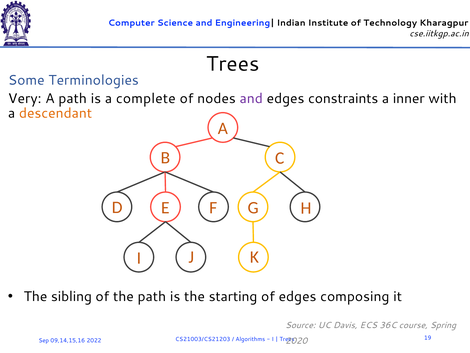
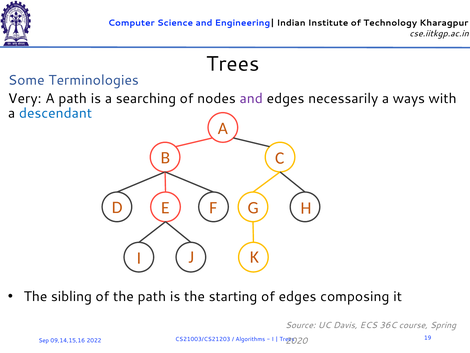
complete: complete -> searching (146, 98)
constraints: constraints -> necessarily (343, 98)
inner: inner -> ways (409, 98)
descendant colour: orange -> blue (56, 113)
